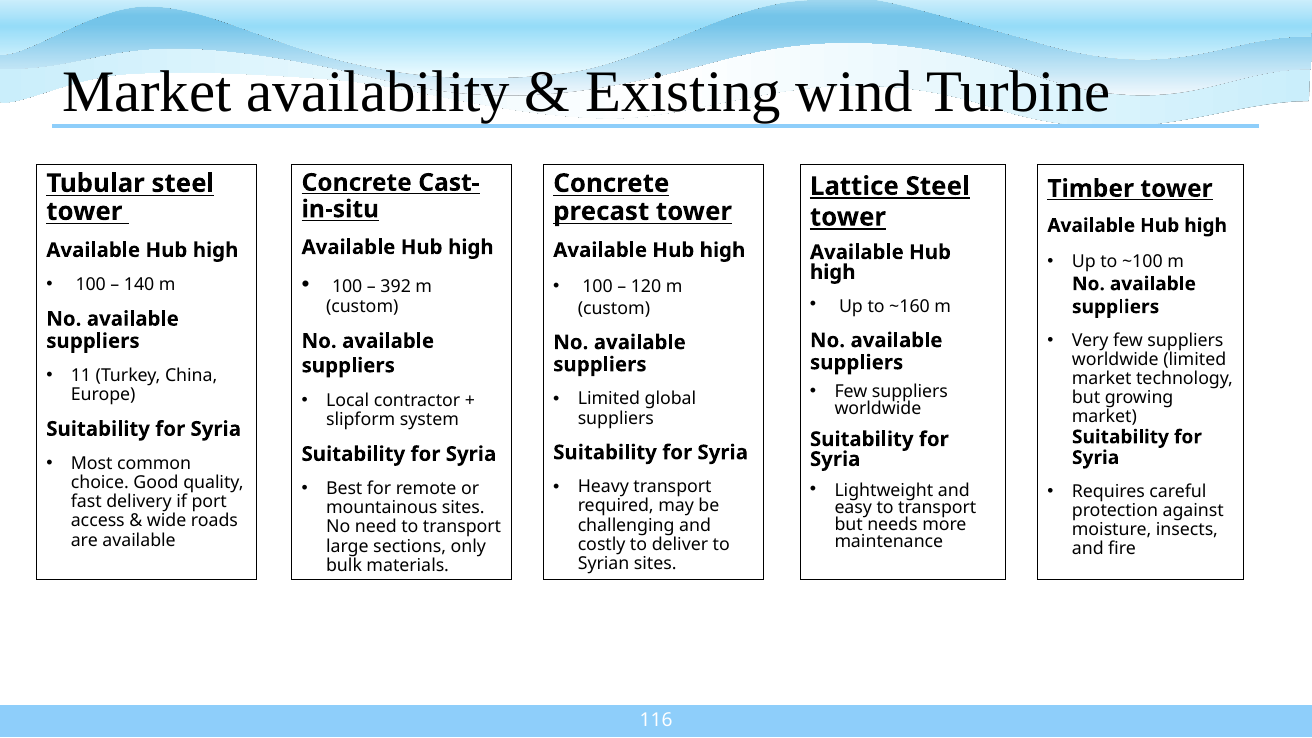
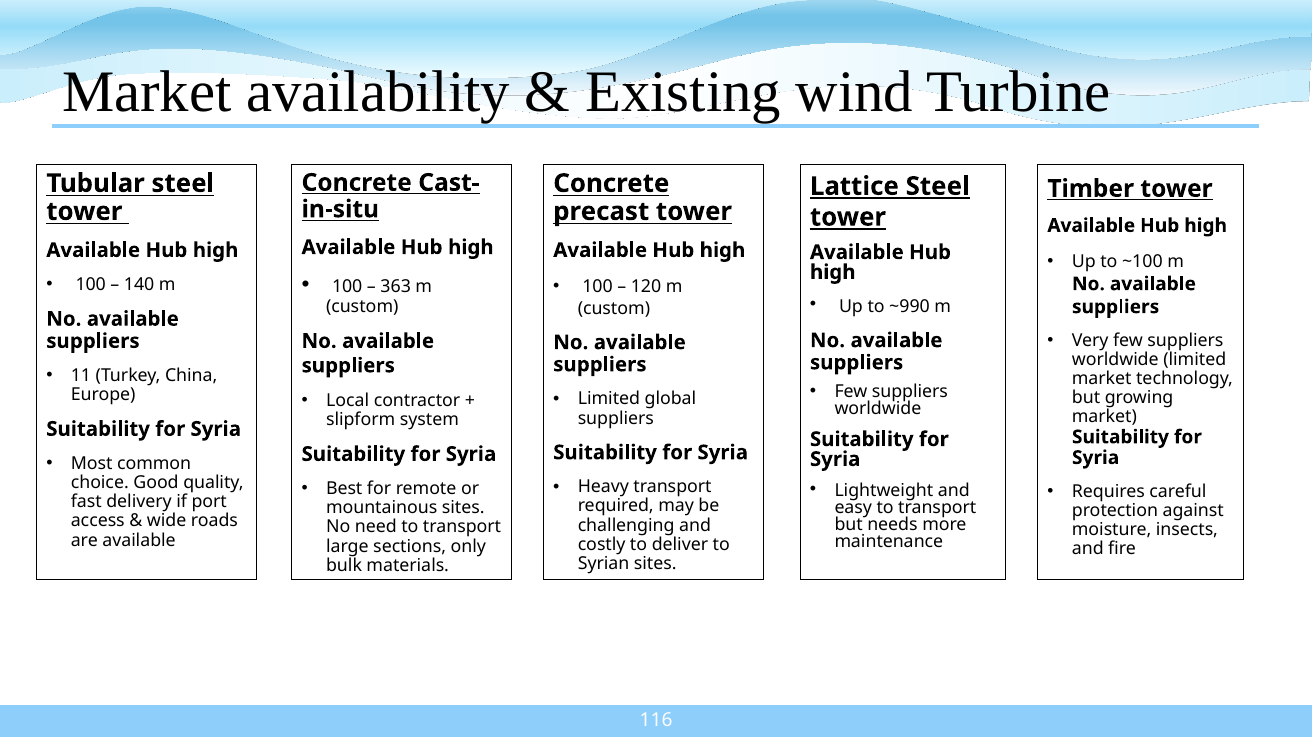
392: 392 -> 363 (396, 286)
~160: ~160 -> ~990 (910, 307)
